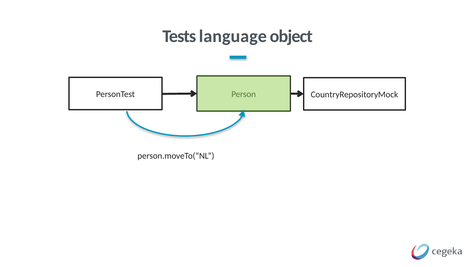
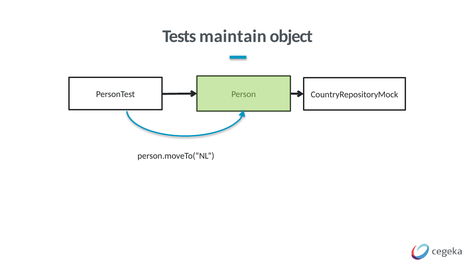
language: language -> maintain (233, 36)
